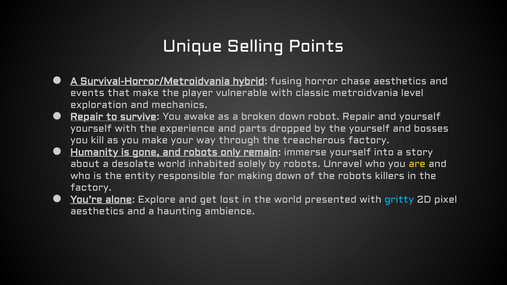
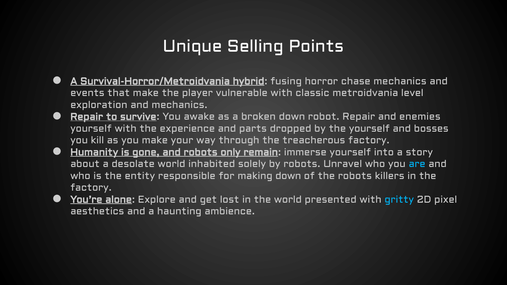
chase aesthetics: aesthetics -> mechanics (400, 81)
and yourself: yourself -> enemies (420, 117)
are colour: yellow -> light blue (417, 164)
